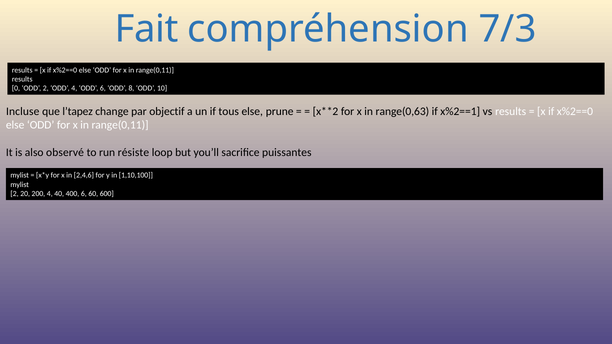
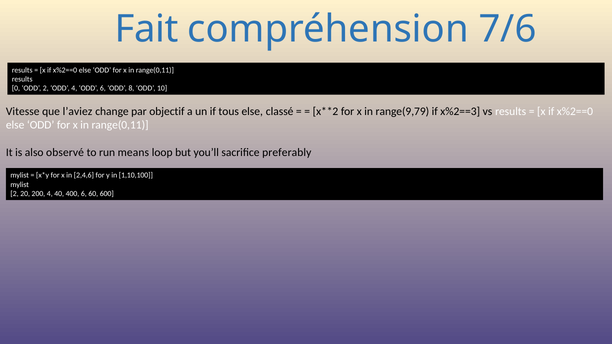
7/3: 7/3 -> 7/6 (508, 29)
Incluse: Incluse -> Vitesse (23, 112)
l’tapez: l’tapez -> l’aviez (78, 112)
prune: prune -> classé (280, 112)
range(0,63: range(0,63 -> range(9,79 (402, 112)
x%2==1: x%2==1 -> x%2==3 (460, 112)
résiste: résiste -> means (133, 153)
puissantes: puissantes -> preferably (287, 153)
